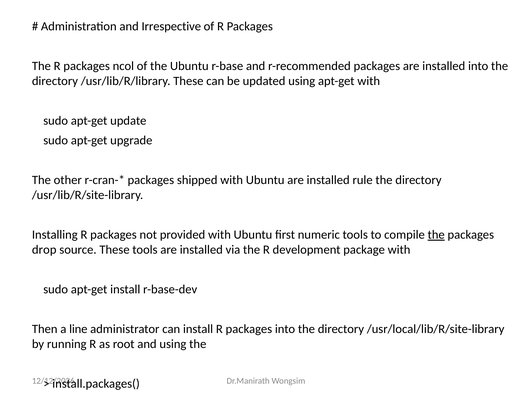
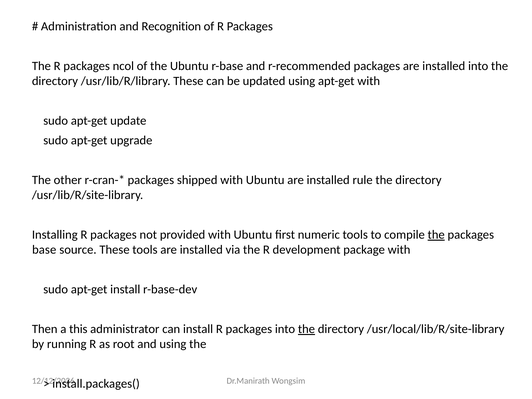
Irrespective: Irrespective -> Recognition (171, 26)
drop: drop -> base (44, 250)
line: line -> this (78, 329)
the underline: none -> present (306, 329)
